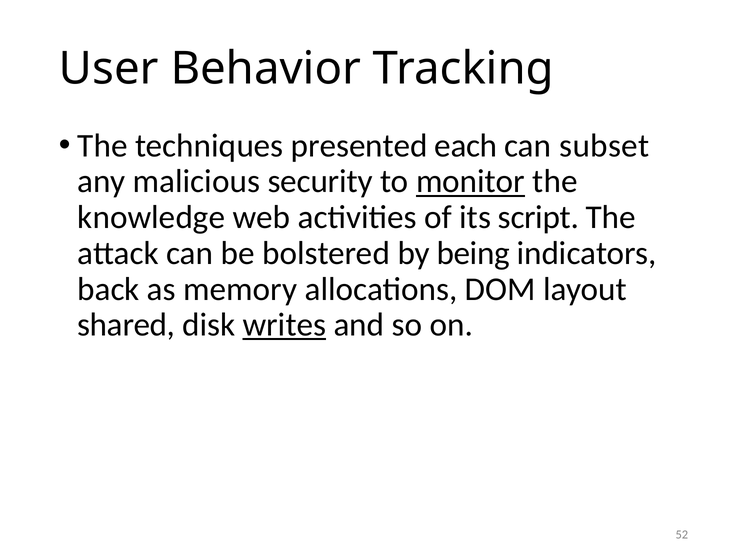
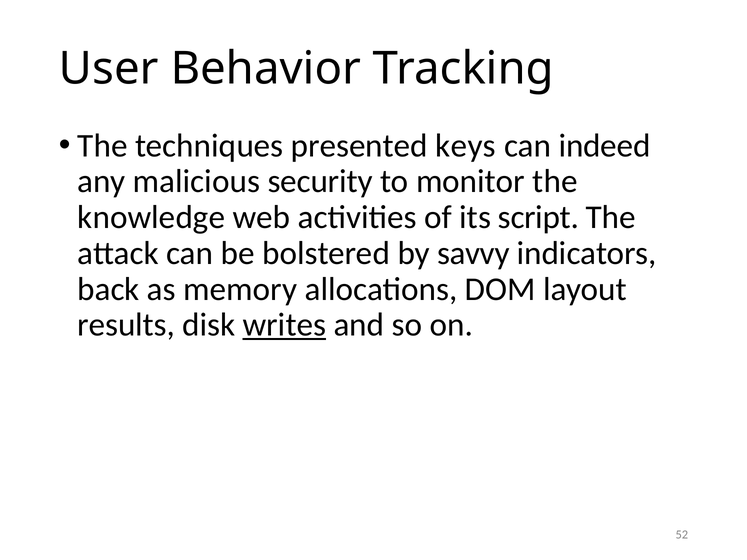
each: each -> keys (466, 146)
subset: subset -> indeed (605, 146)
monitor underline: present -> none (471, 182)
being: being -> savvy (473, 253)
shared: shared -> results (126, 325)
